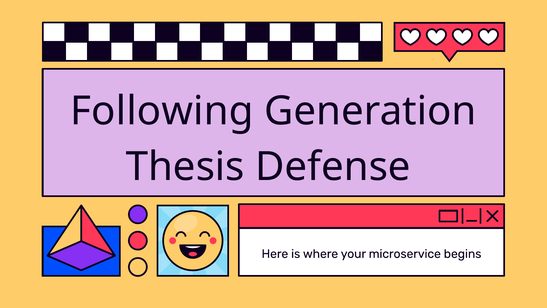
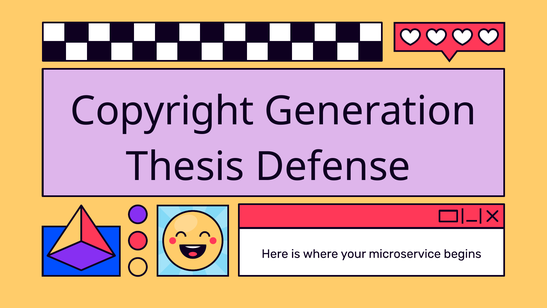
Following: Following -> Copyright (162, 111)
